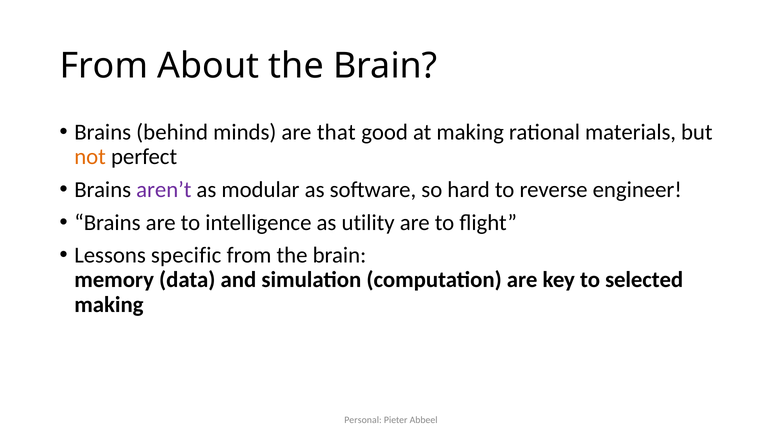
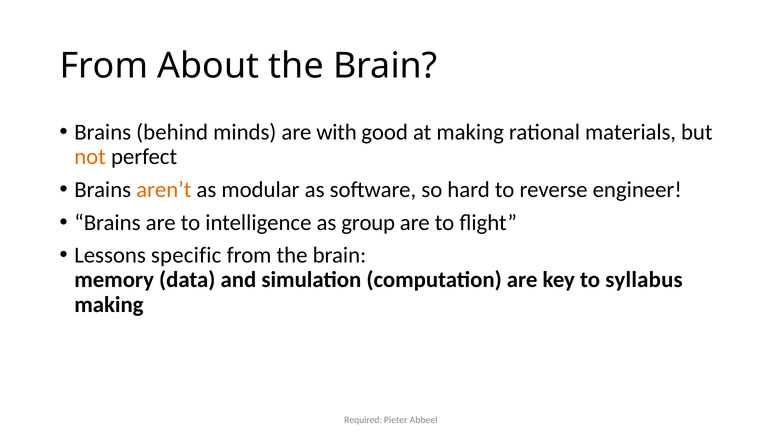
that: that -> with (337, 132)
aren’t colour: purple -> orange (164, 190)
utility: utility -> group (368, 222)
selected: selected -> syllabus (644, 280)
Personal: Personal -> Required (363, 420)
